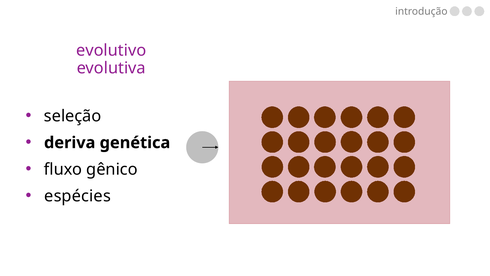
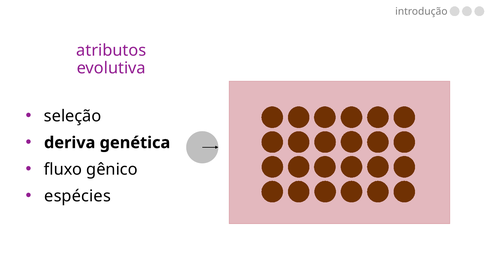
evolutivo: evolutivo -> atributos (111, 50)
